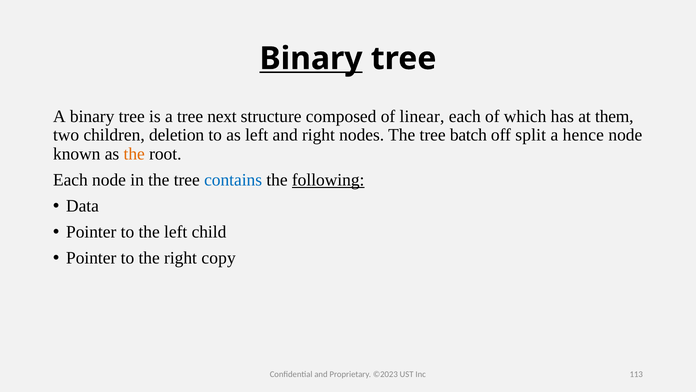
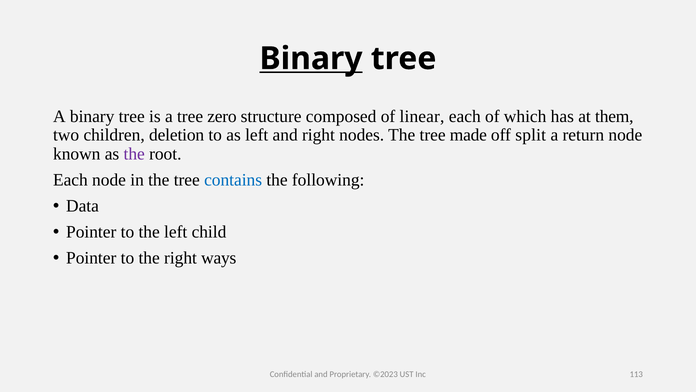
next: next -> zero (222, 116)
batch: batch -> made (468, 135)
hence: hence -> return (583, 135)
the colour: orange -> purple (134, 154)
following underline: present -> none (328, 180)
copy: copy -> ways (219, 258)
